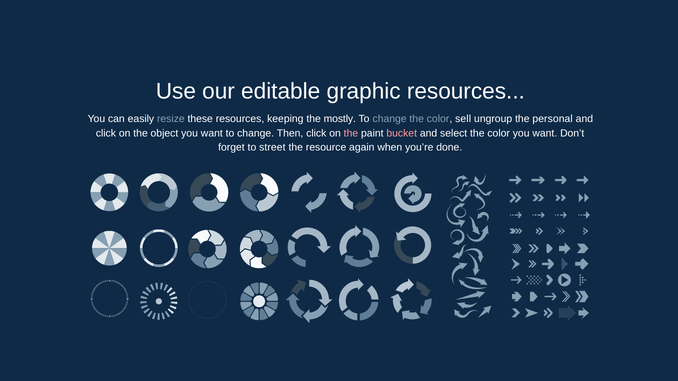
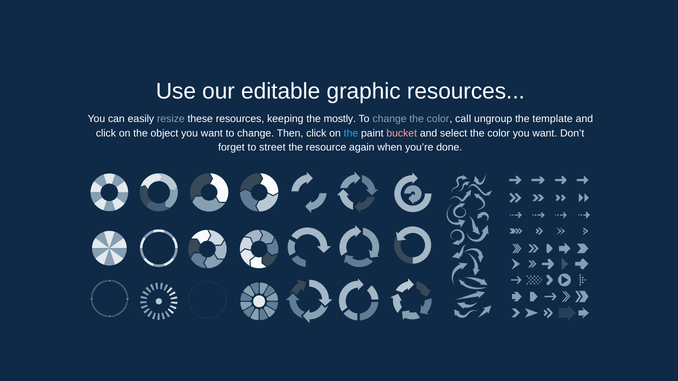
sell: sell -> call (463, 119)
personal: personal -> template (553, 119)
the colour: pink -> light blue (351, 133)
